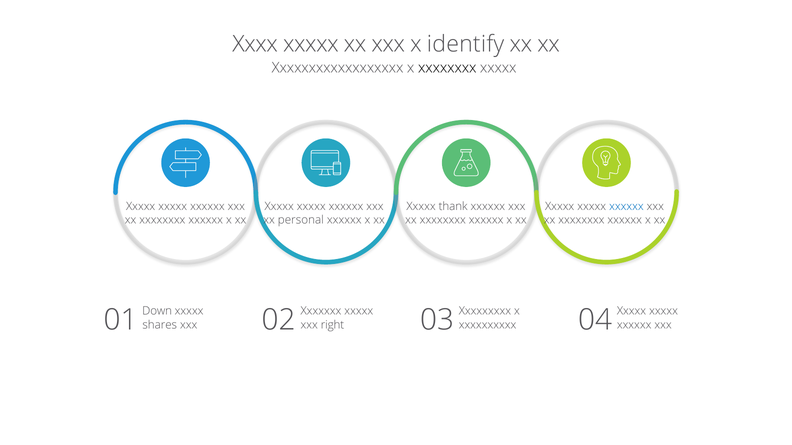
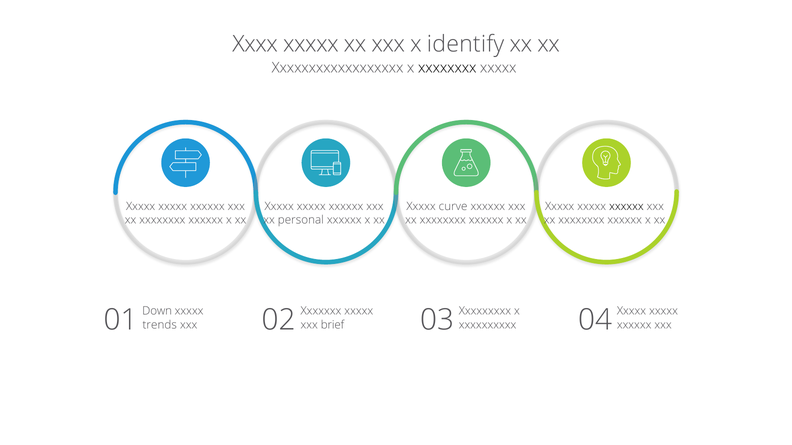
thank: thank -> curve (453, 206)
xxxxxx colour: blue -> black (626, 206)
shares: shares -> trends (160, 325)
right: right -> brief (332, 325)
